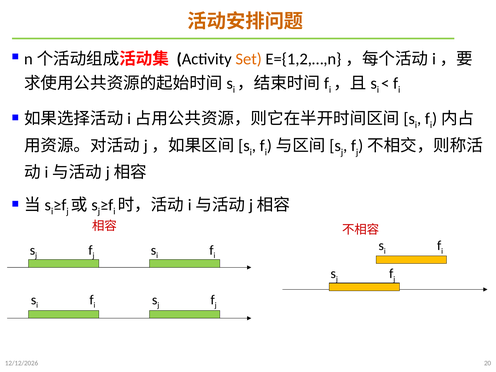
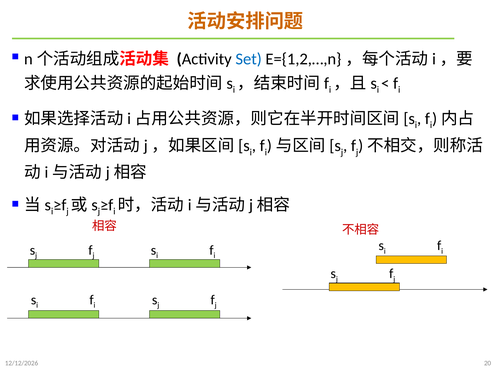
Set colour: orange -> blue (249, 59)
